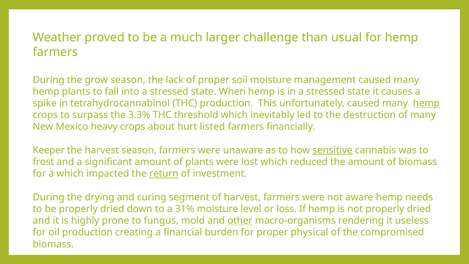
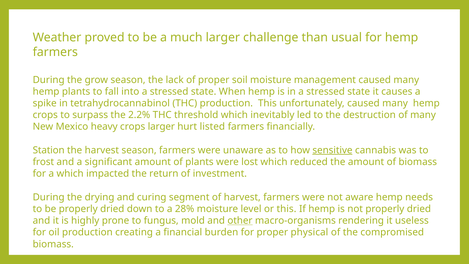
hemp underline: present -> none (426, 103)
3.3%: 3.3% -> 2.2% (139, 115)
crops about: about -> larger (161, 127)
Keeper: Keeper -> Station (49, 150)
return underline: present -> none (164, 174)
31%: 31% -> 28% (185, 209)
or loss: loss -> this (287, 209)
